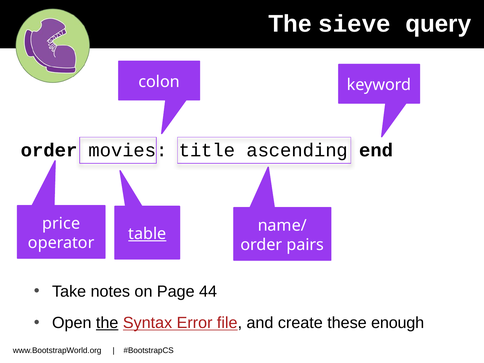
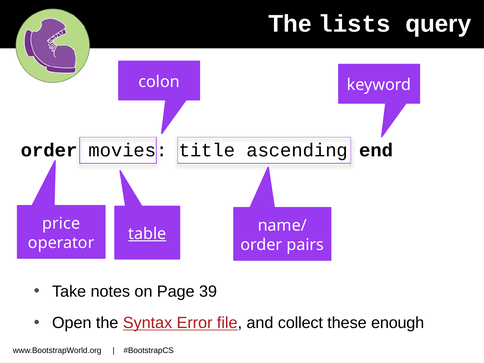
sieve: sieve -> lists (355, 24)
44: 44 -> 39 (208, 291)
the underline: present -> none (107, 323)
create: create -> collect (300, 323)
